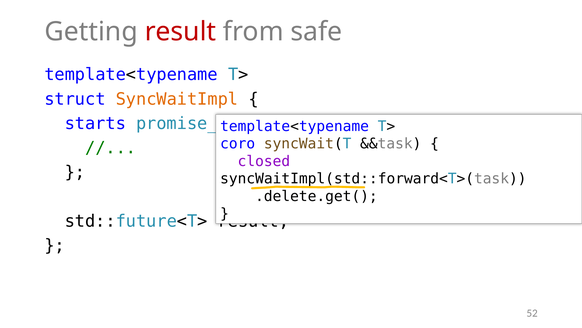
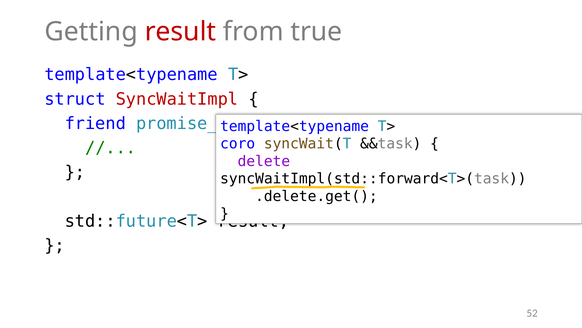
safe: safe -> true (316, 31)
SyncWaitImpl colour: orange -> red (177, 99)
starts: starts -> friend (95, 123)
closed: closed -> delete (264, 161)
